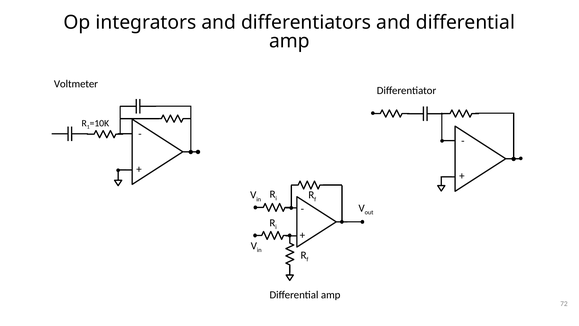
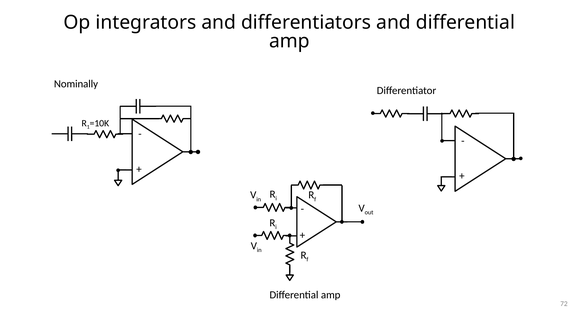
Voltmeter: Voltmeter -> Nominally (76, 84)
